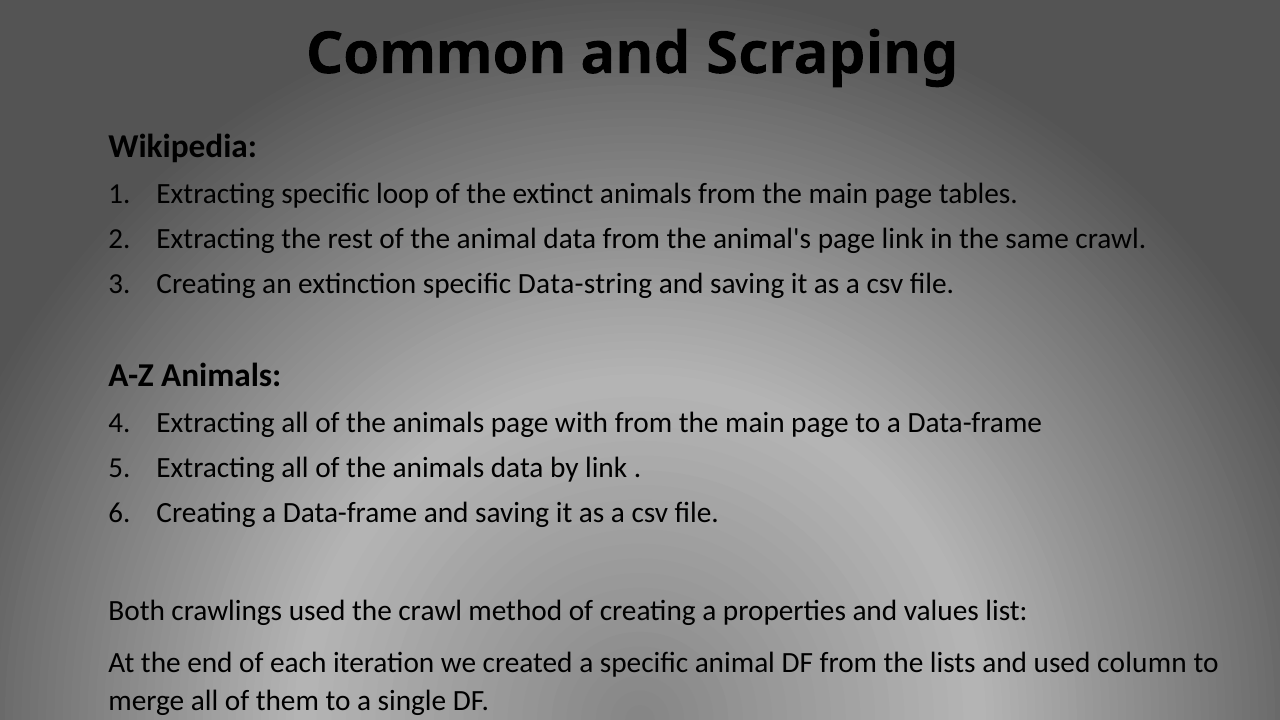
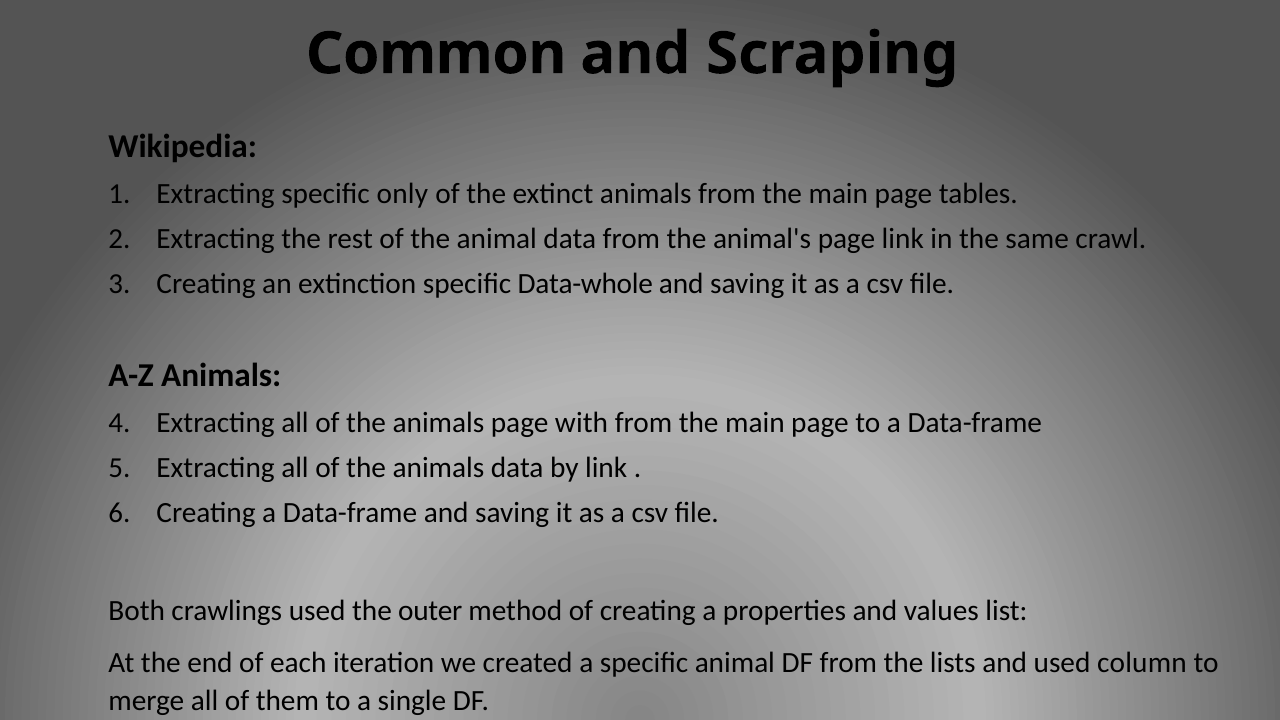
loop: loop -> only (402, 194)
Data-string: Data-string -> Data-whole (585, 284)
the crawl: crawl -> outer (430, 611)
